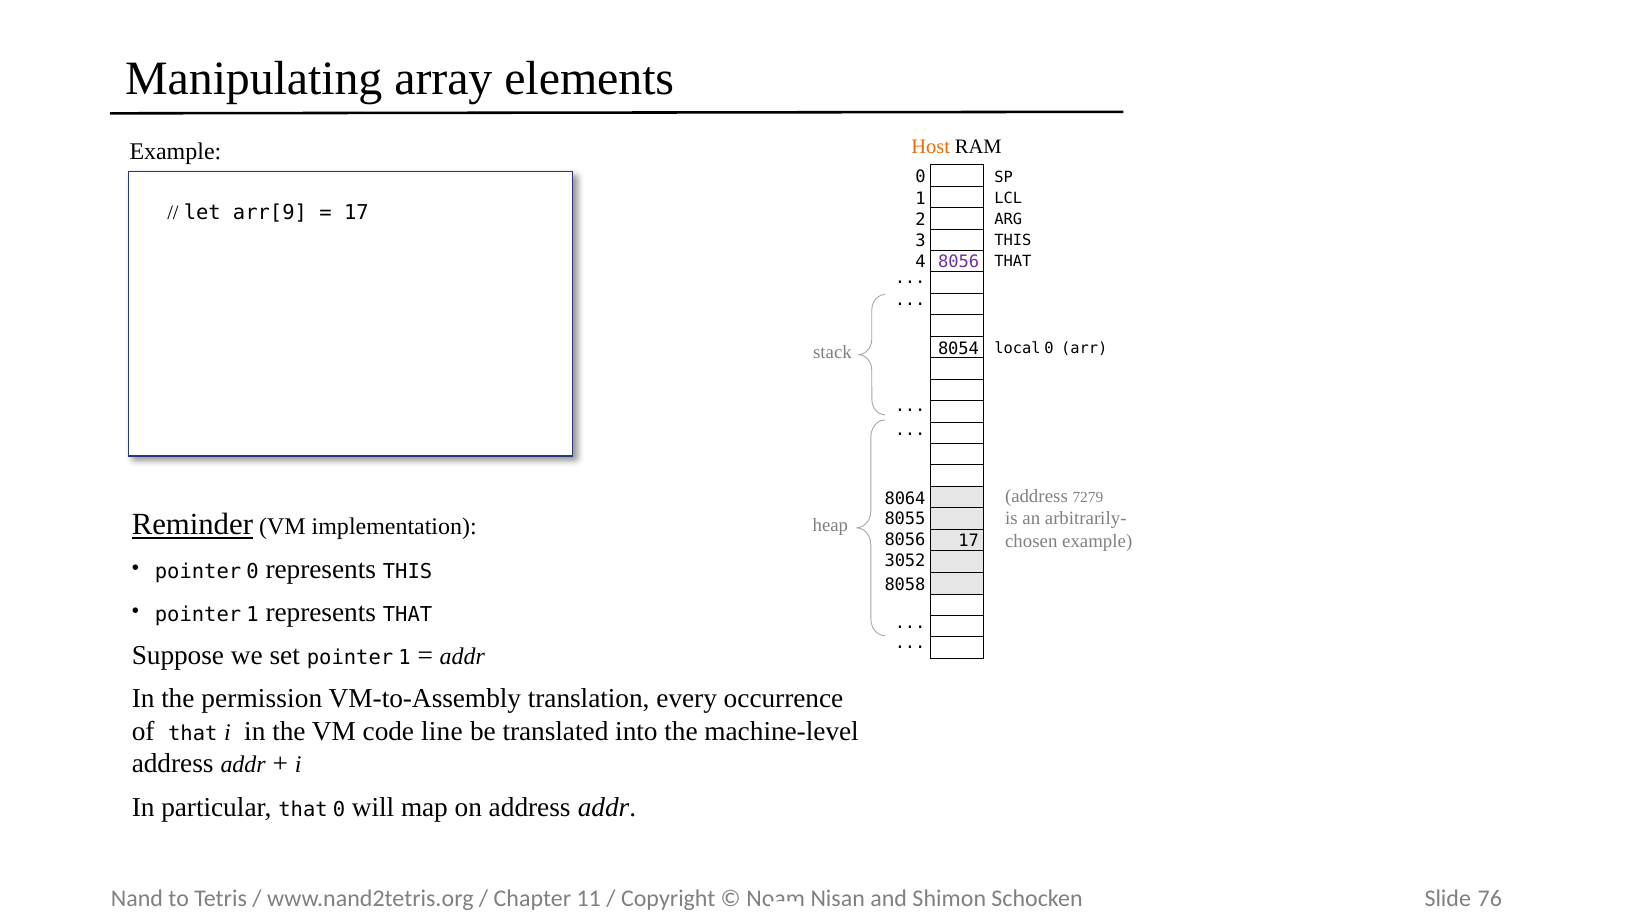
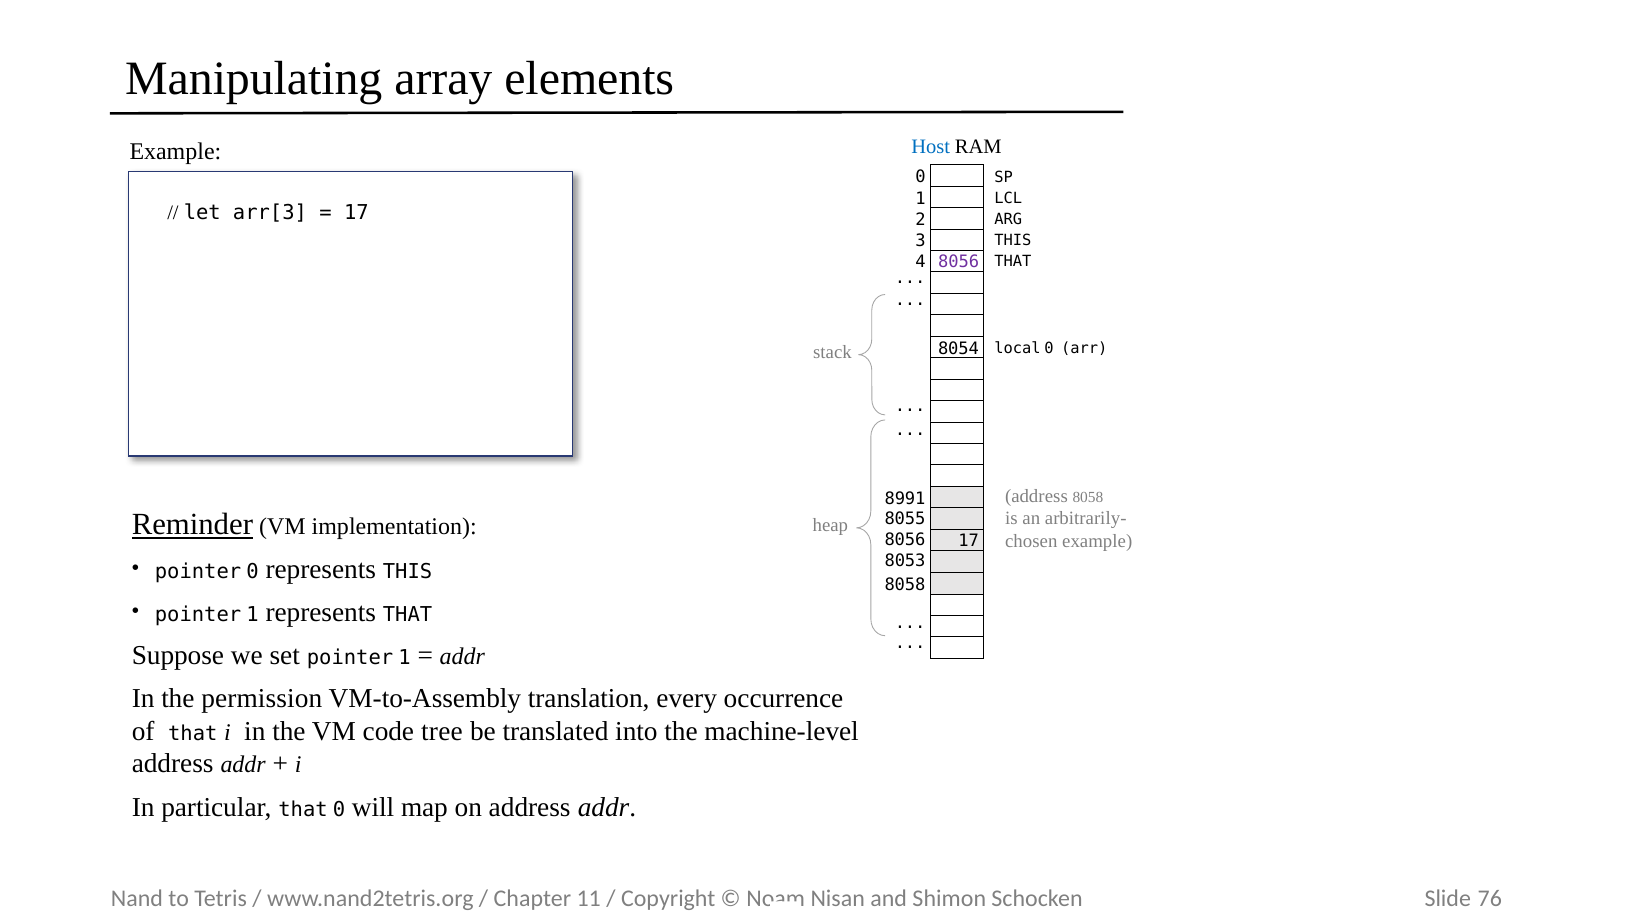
Host colour: orange -> blue (931, 147)
arr[9: arr[9 -> arr[3 (270, 213)
address 7279: 7279 -> 8058 (1088, 498)
8064: 8064 -> 8991 (905, 499)
3052: 3052 -> 8053 (905, 561)
line: line -> tree (442, 732)
